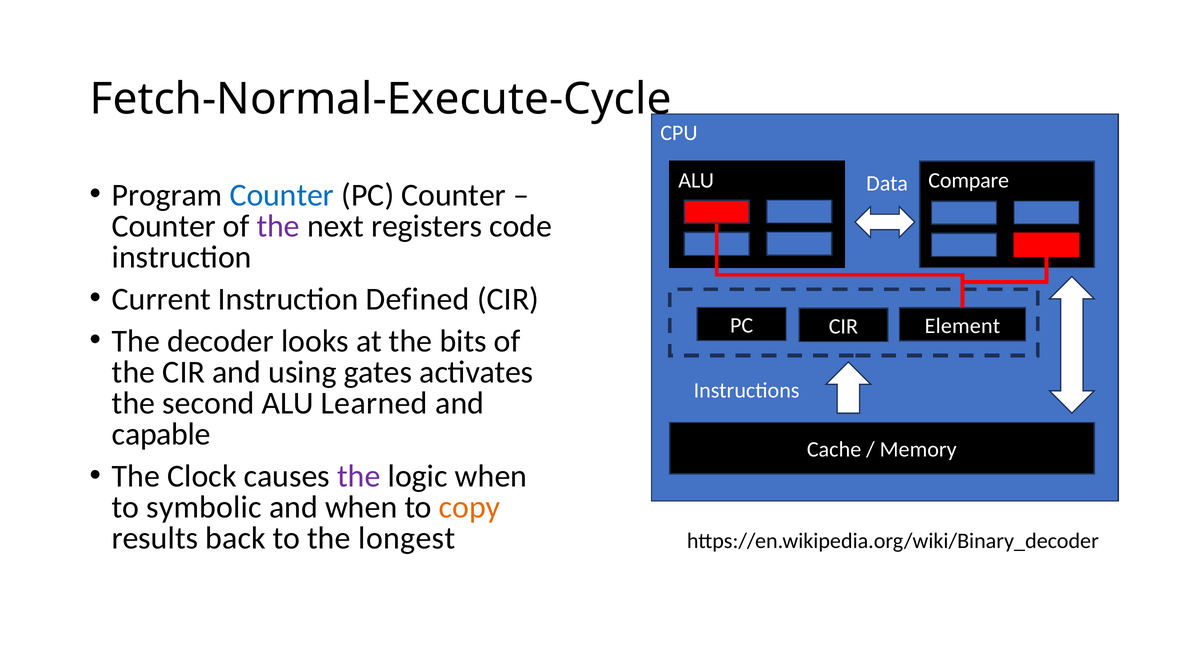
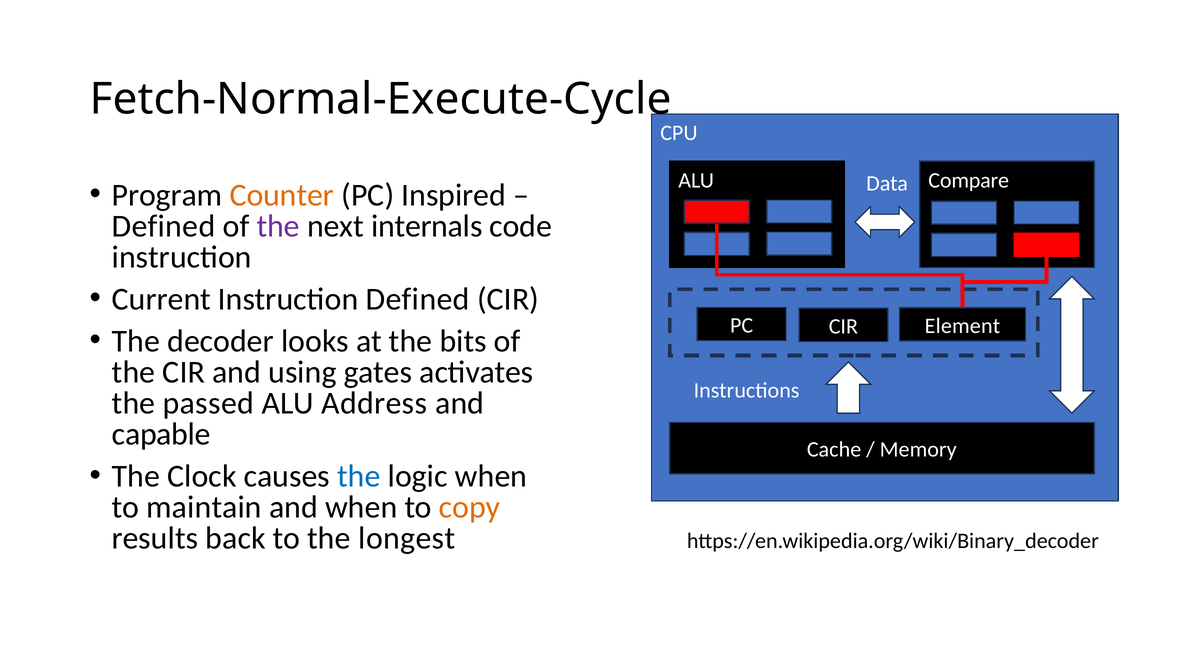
Counter colour: blue -> orange (282, 195)
PC Counter: Counter -> Inspired (454, 195)
Counter: Counter -> Defined (164, 226)
registers: registers -> internals (427, 226)
second: second -> passed (208, 403)
Learned: Learned -> Address (374, 403)
the colour: purple -> blue (359, 476)
symbolic: symbolic -> maintain (204, 508)
